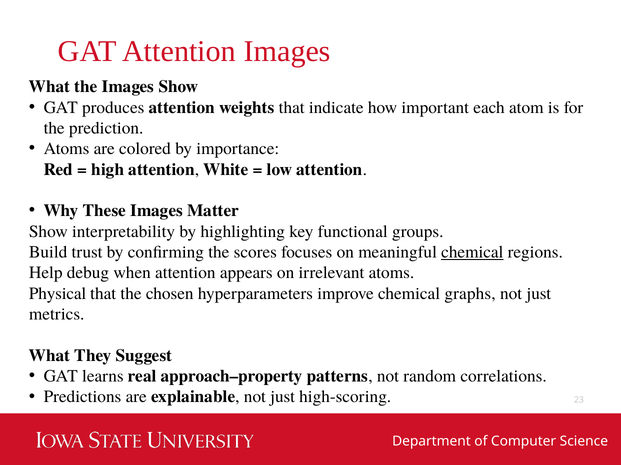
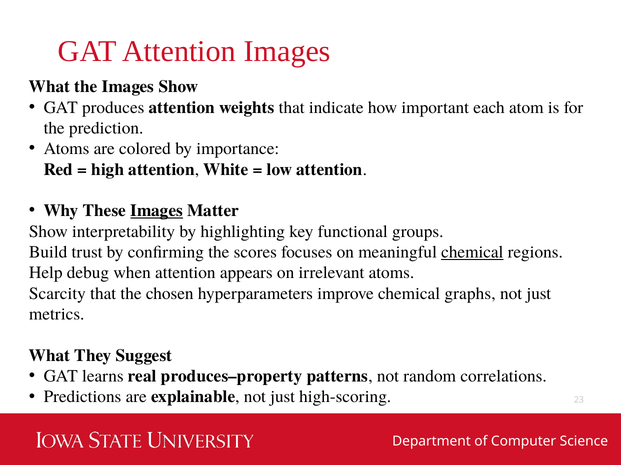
Images underline: none -> present (157, 211)
Physical: Physical -> Scarcity (57, 294)
approach–property: approach–property -> produces–property (232, 377)
